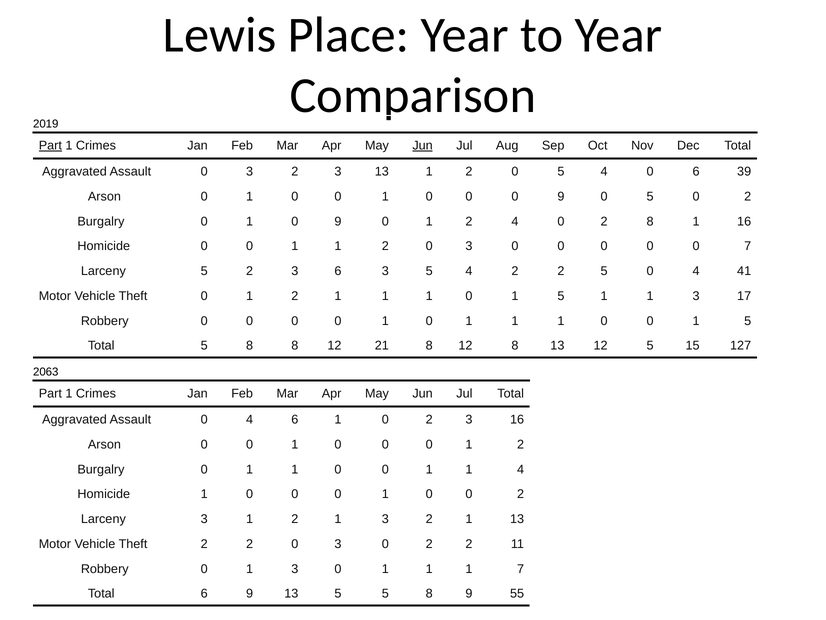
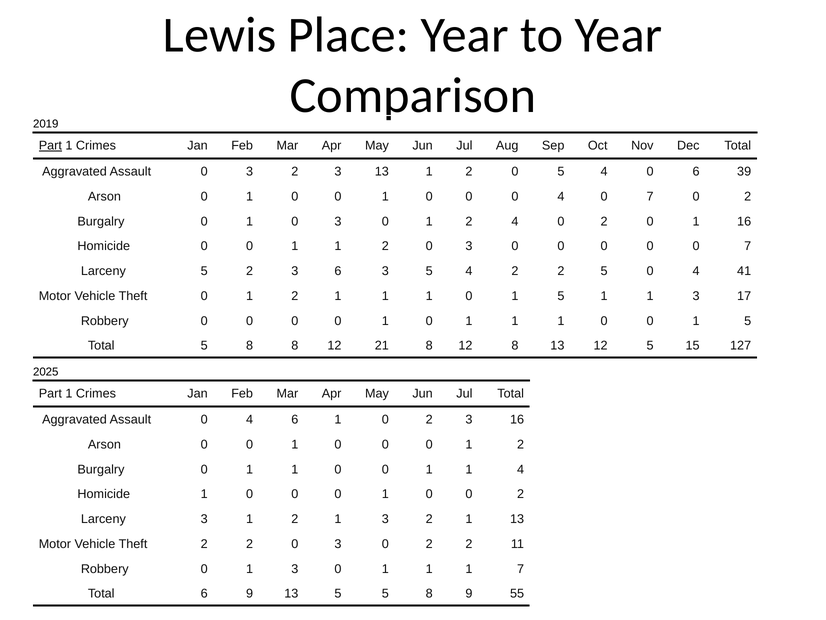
Jun underline: present -> none (423, 146)
0 0 9: 9 -> 4 (561, 196)
5: 5 -> 7 (650, 196)
1 0 9: 9 -> 3 (338, 221)
0 2 8: 8 -> 0 (650, 221)
2063: 2063 -> 2025 (46, 372)
